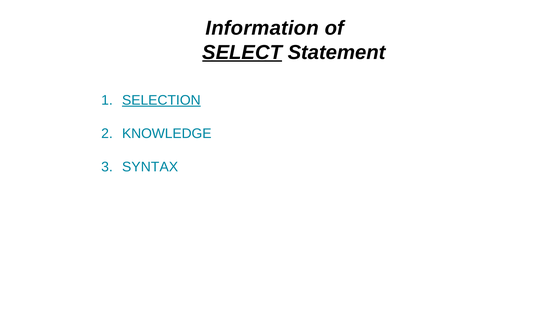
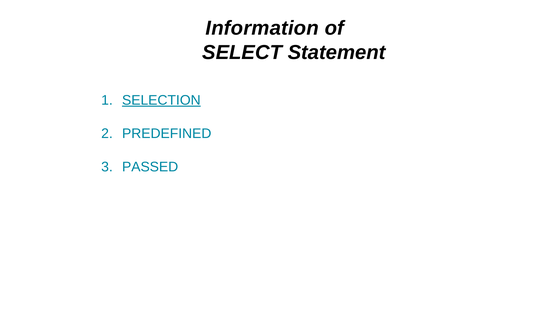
SELECT underline: present -> none (242, 52)
KNOWLEDGE: KNOWLEDGE -> PREDEFINED (167, 134)
SYNTAX: SYNTAX -> PASSED (150, 167)
